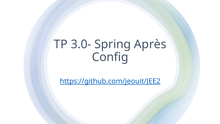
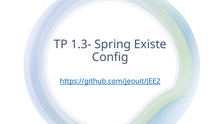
3.0-: 3.0- -> 1.3- (81, 44)
Après: Après -> Existe (150, 44)
